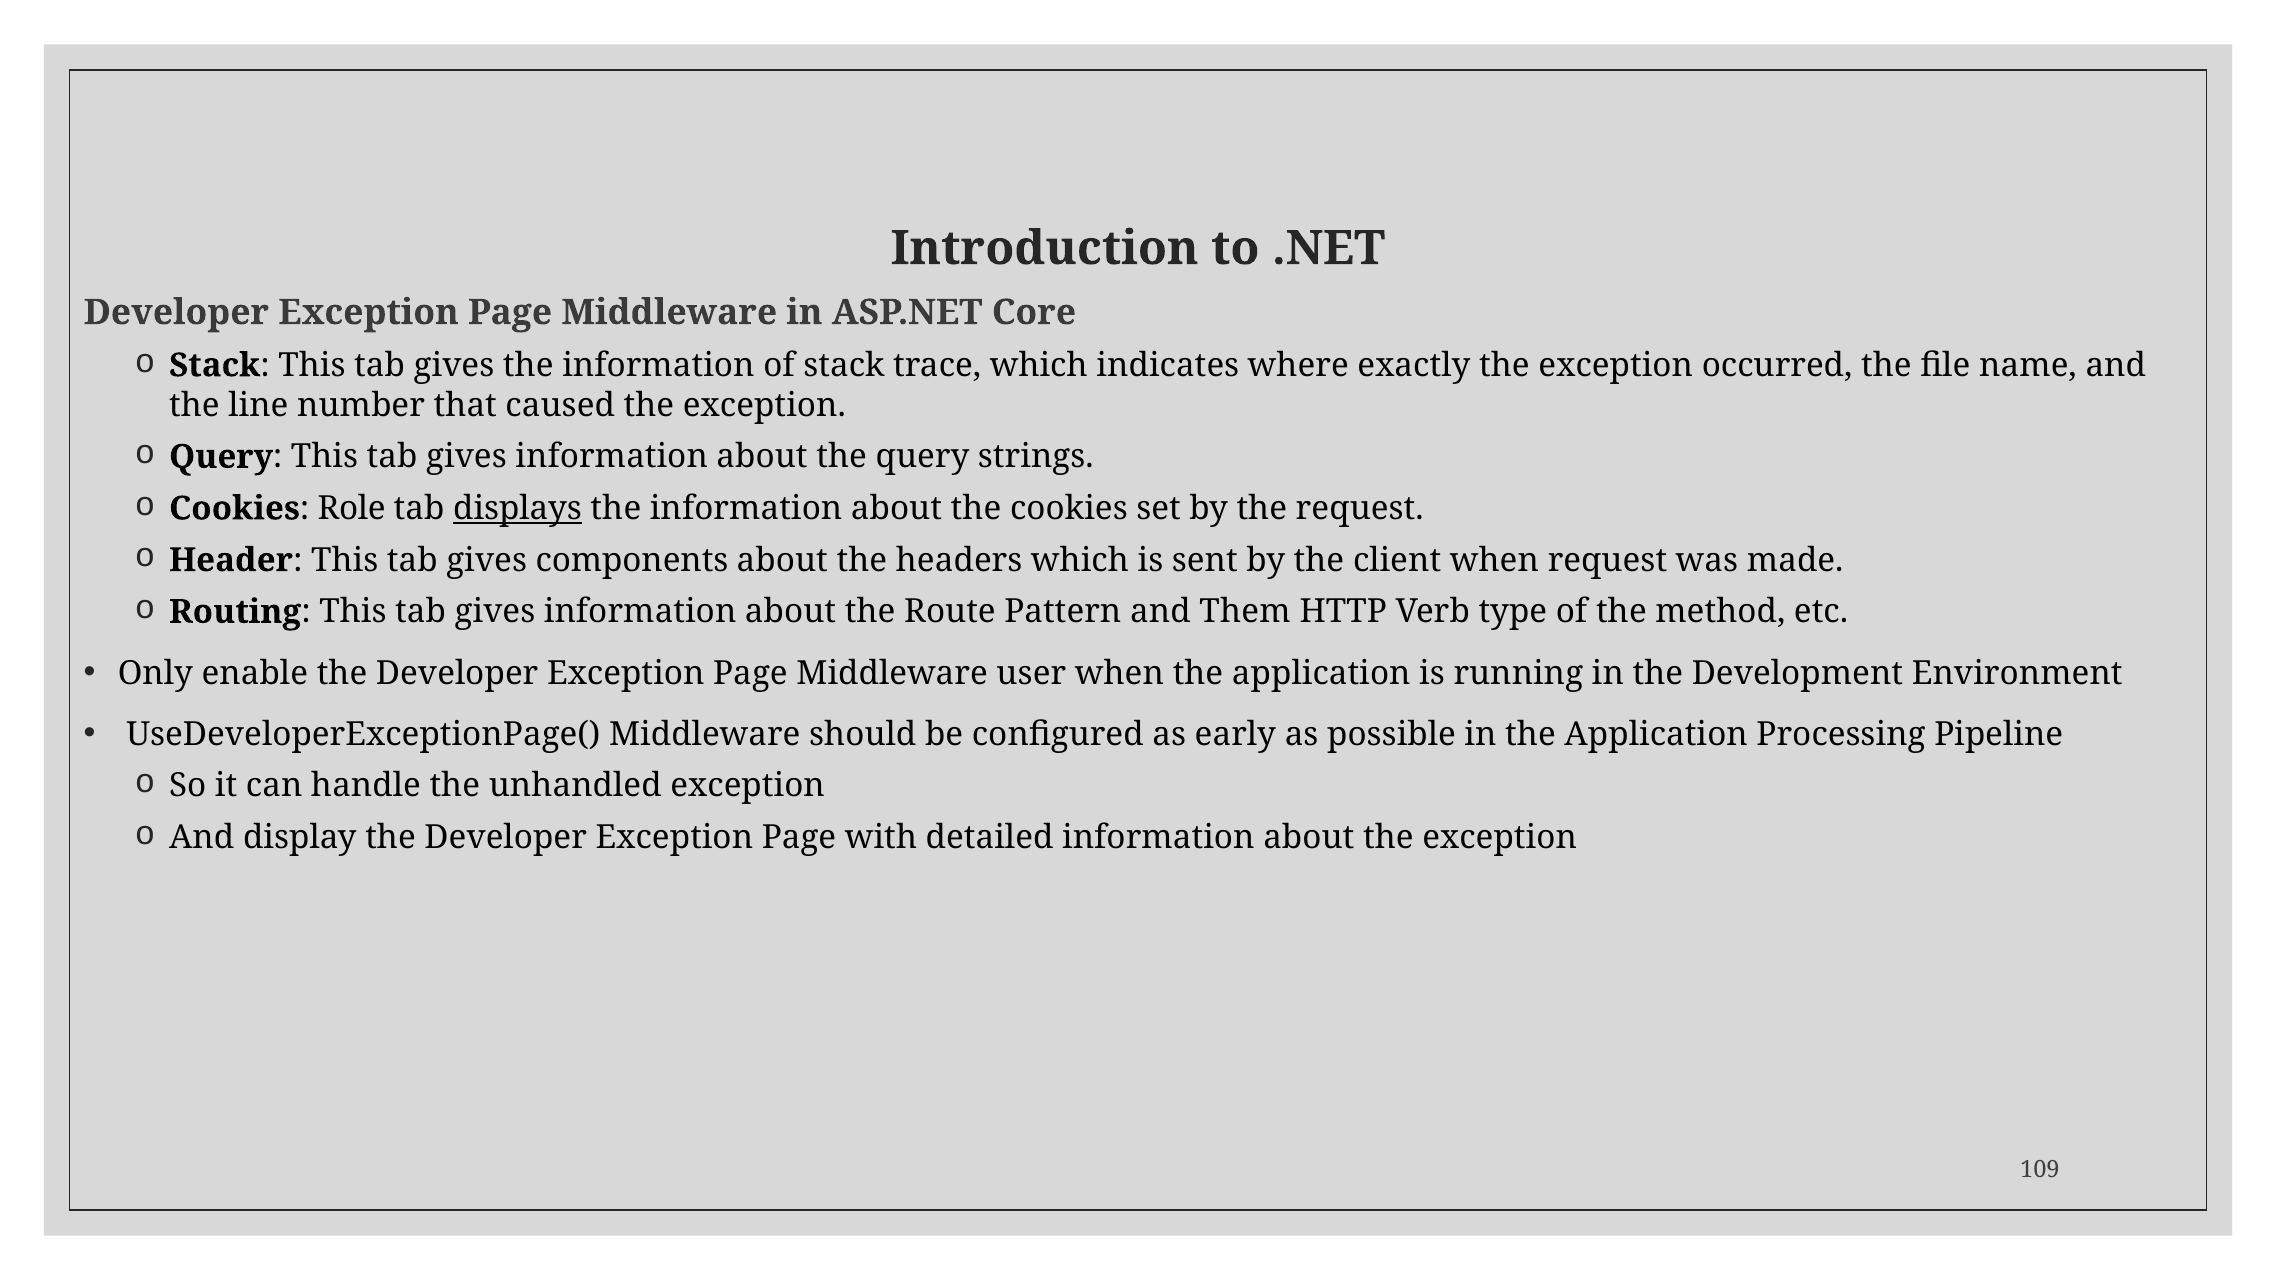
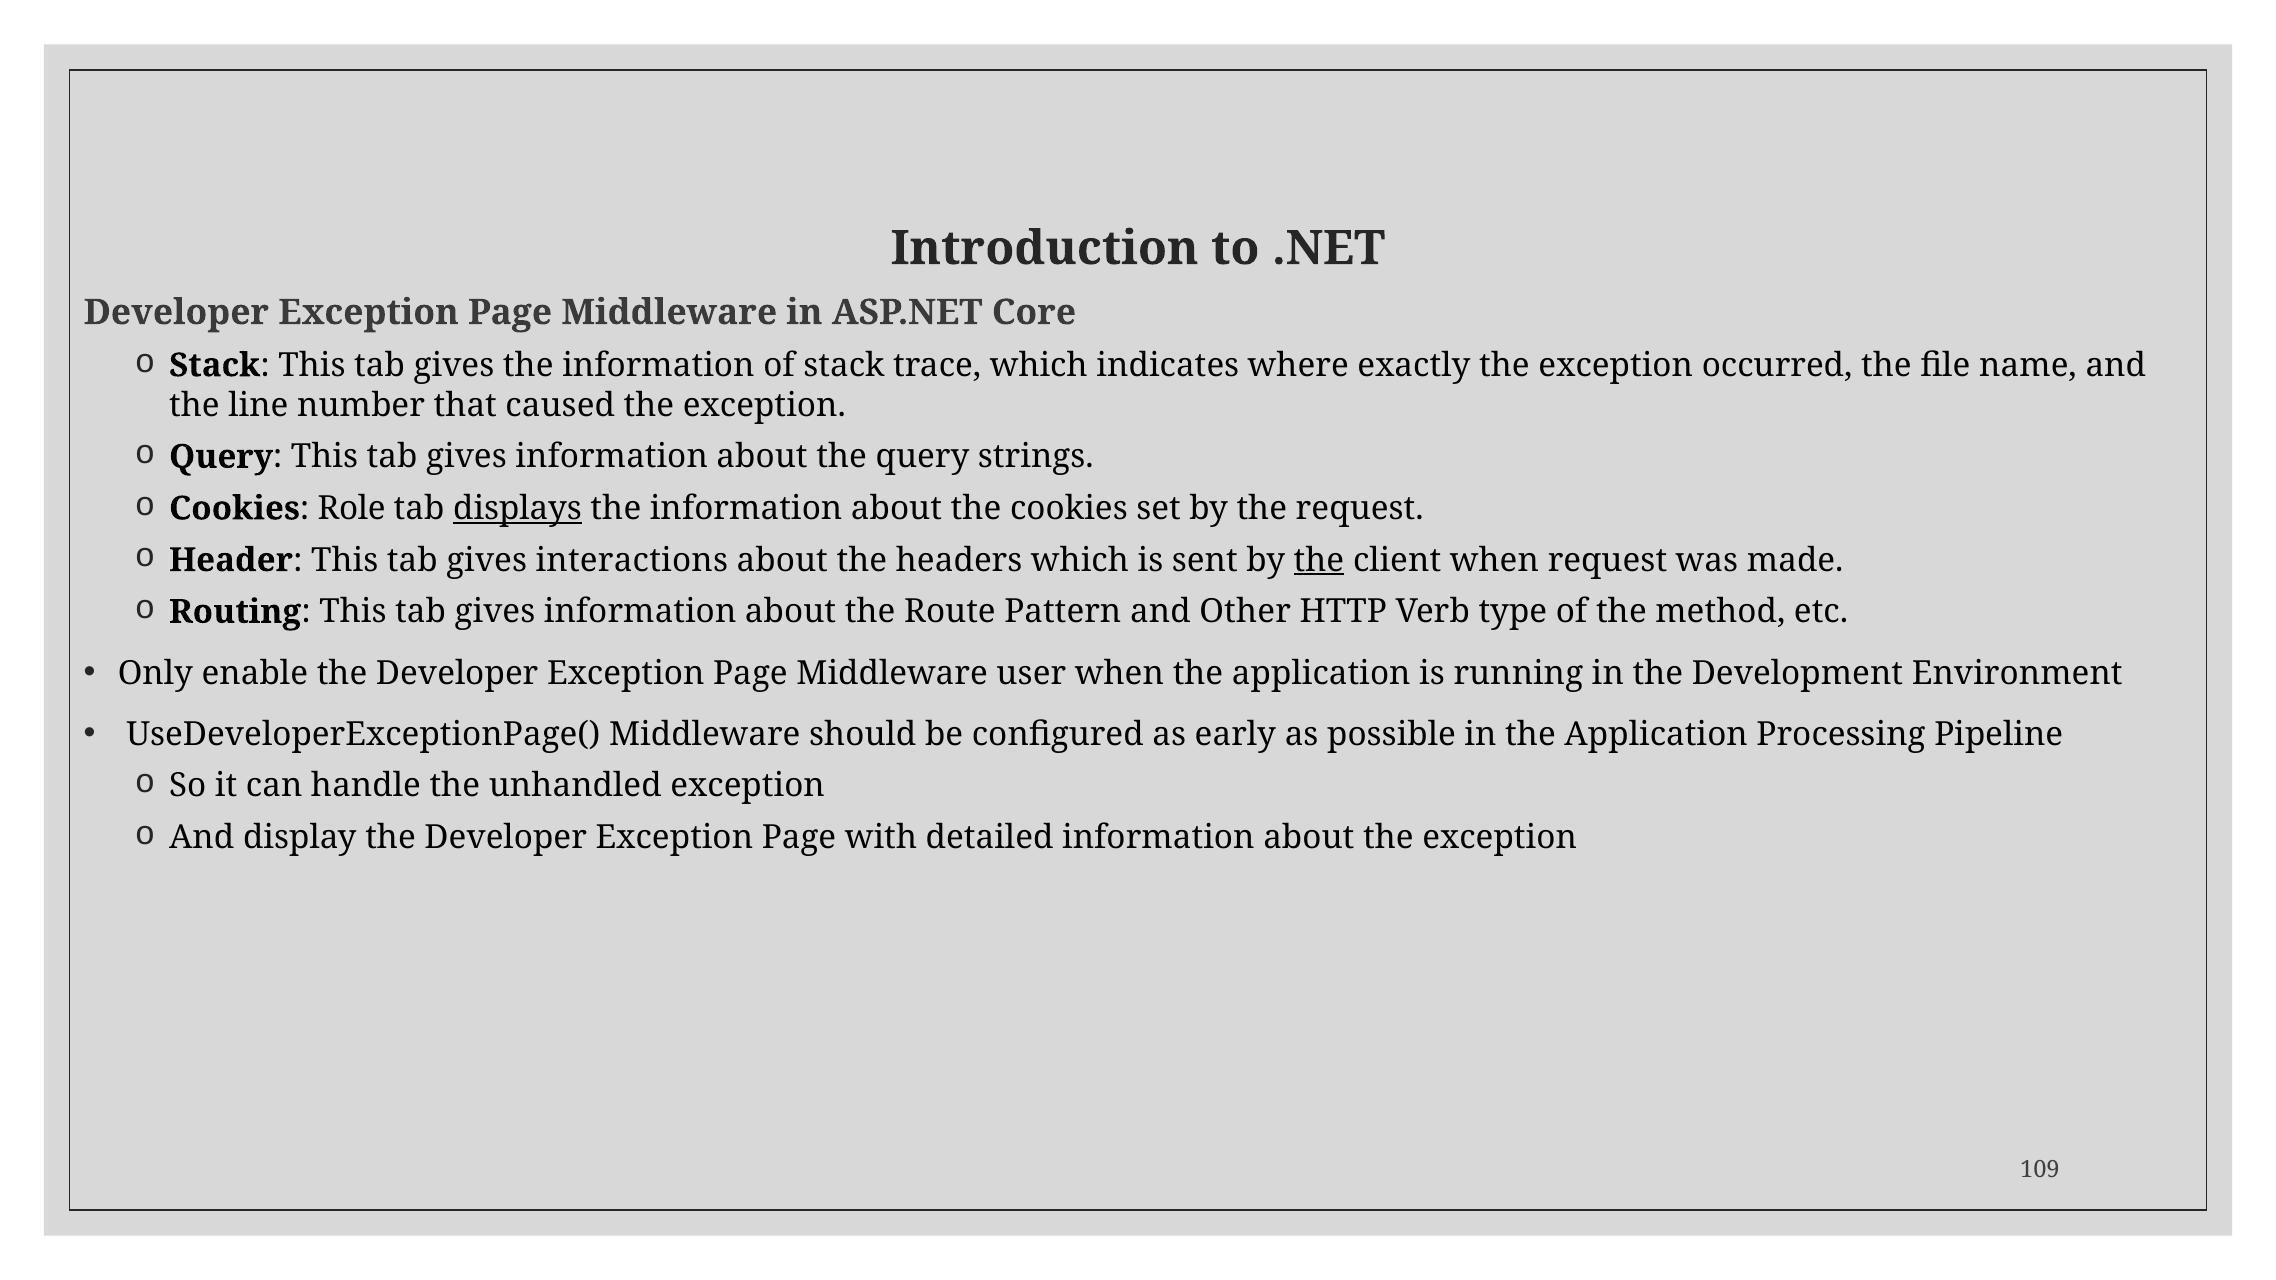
components: components -> interactions (632, 560)
the underline: none -> present (1319, 560)
Them: Them -> Other (1245, 612)
